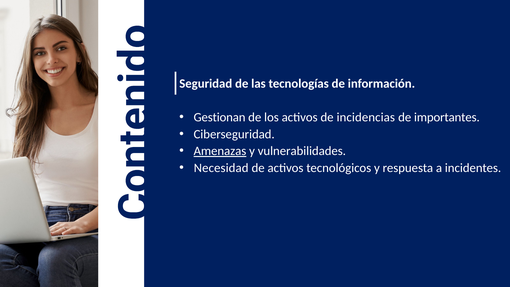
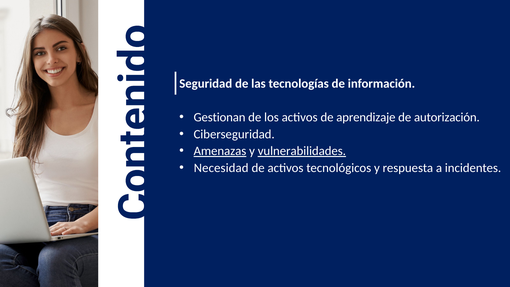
incidencias: incidencias -> aprendizaje (366, 117)
importantes: importantes -> autorización (447, 117)
vulnerabilidades underline: none -> present (302, 151)
